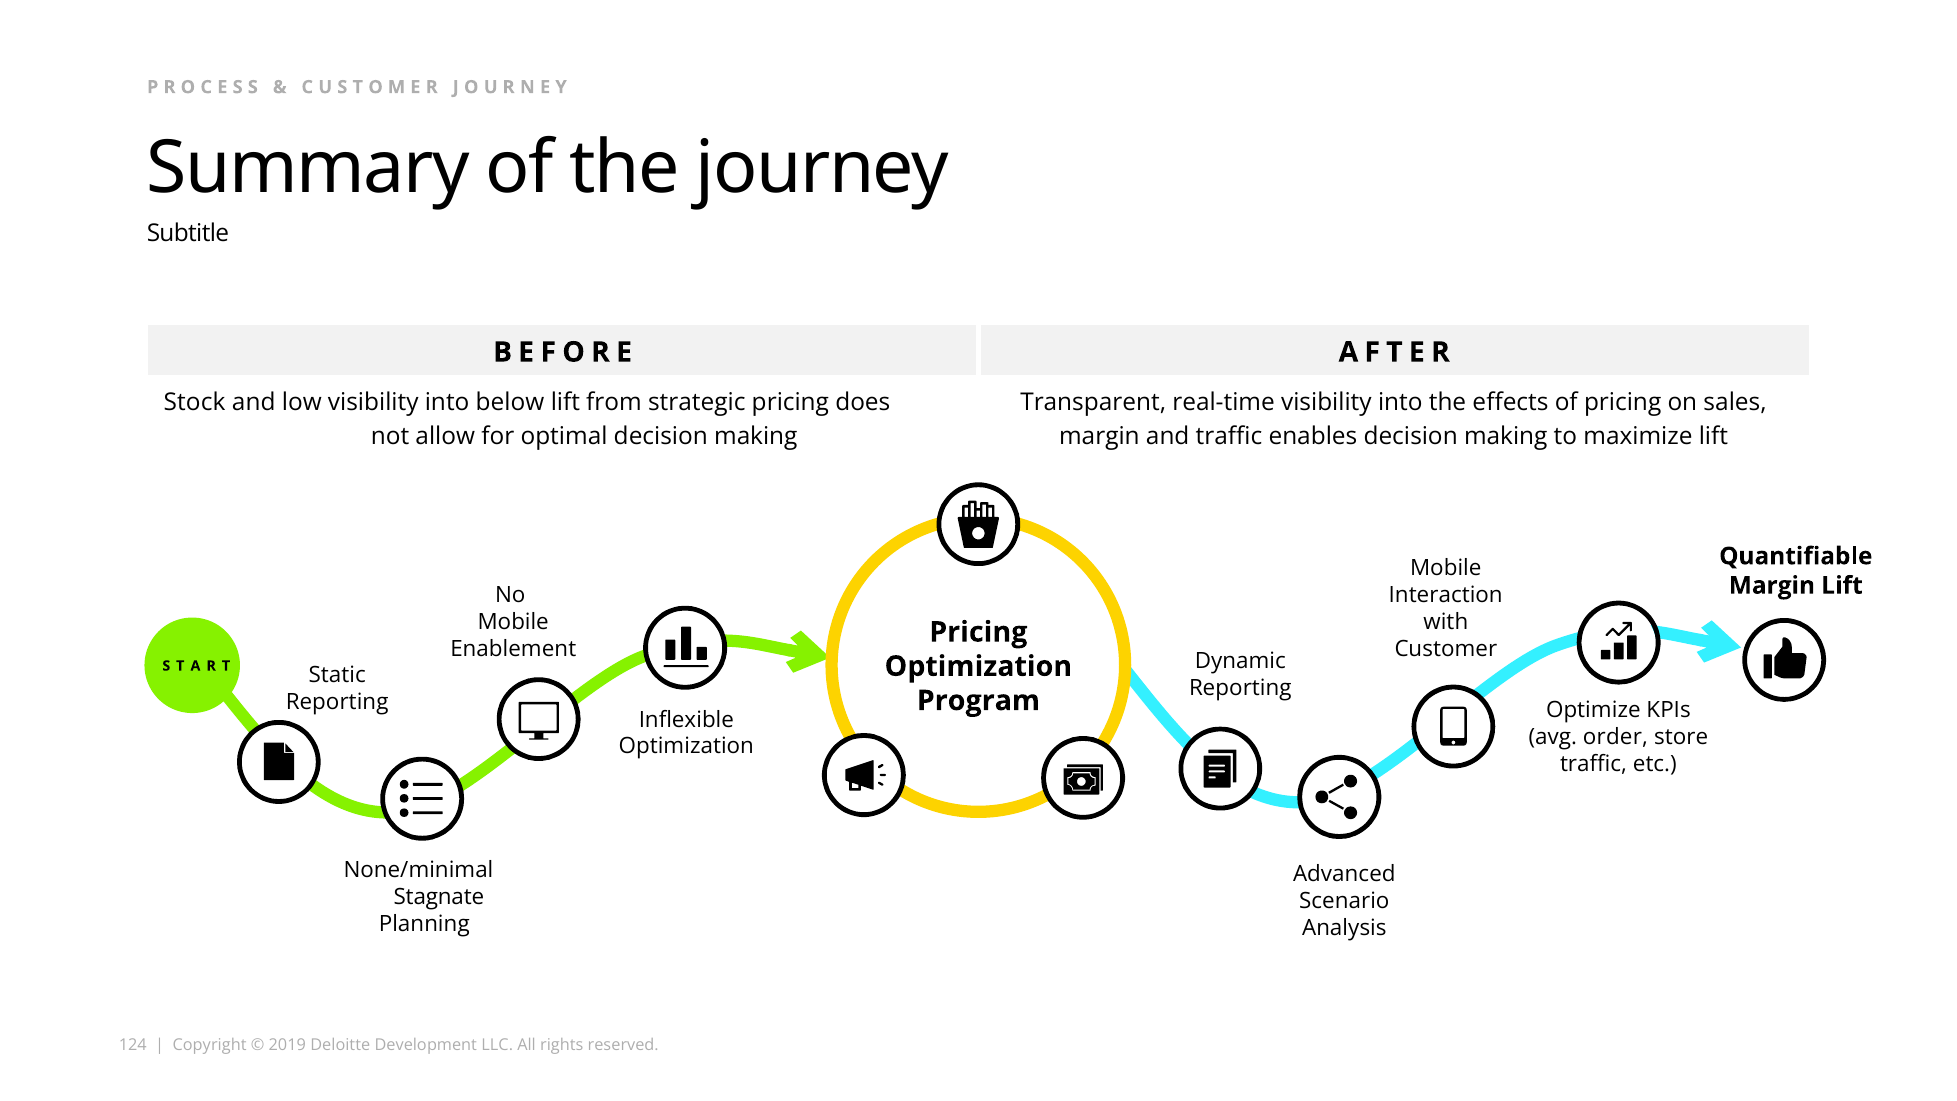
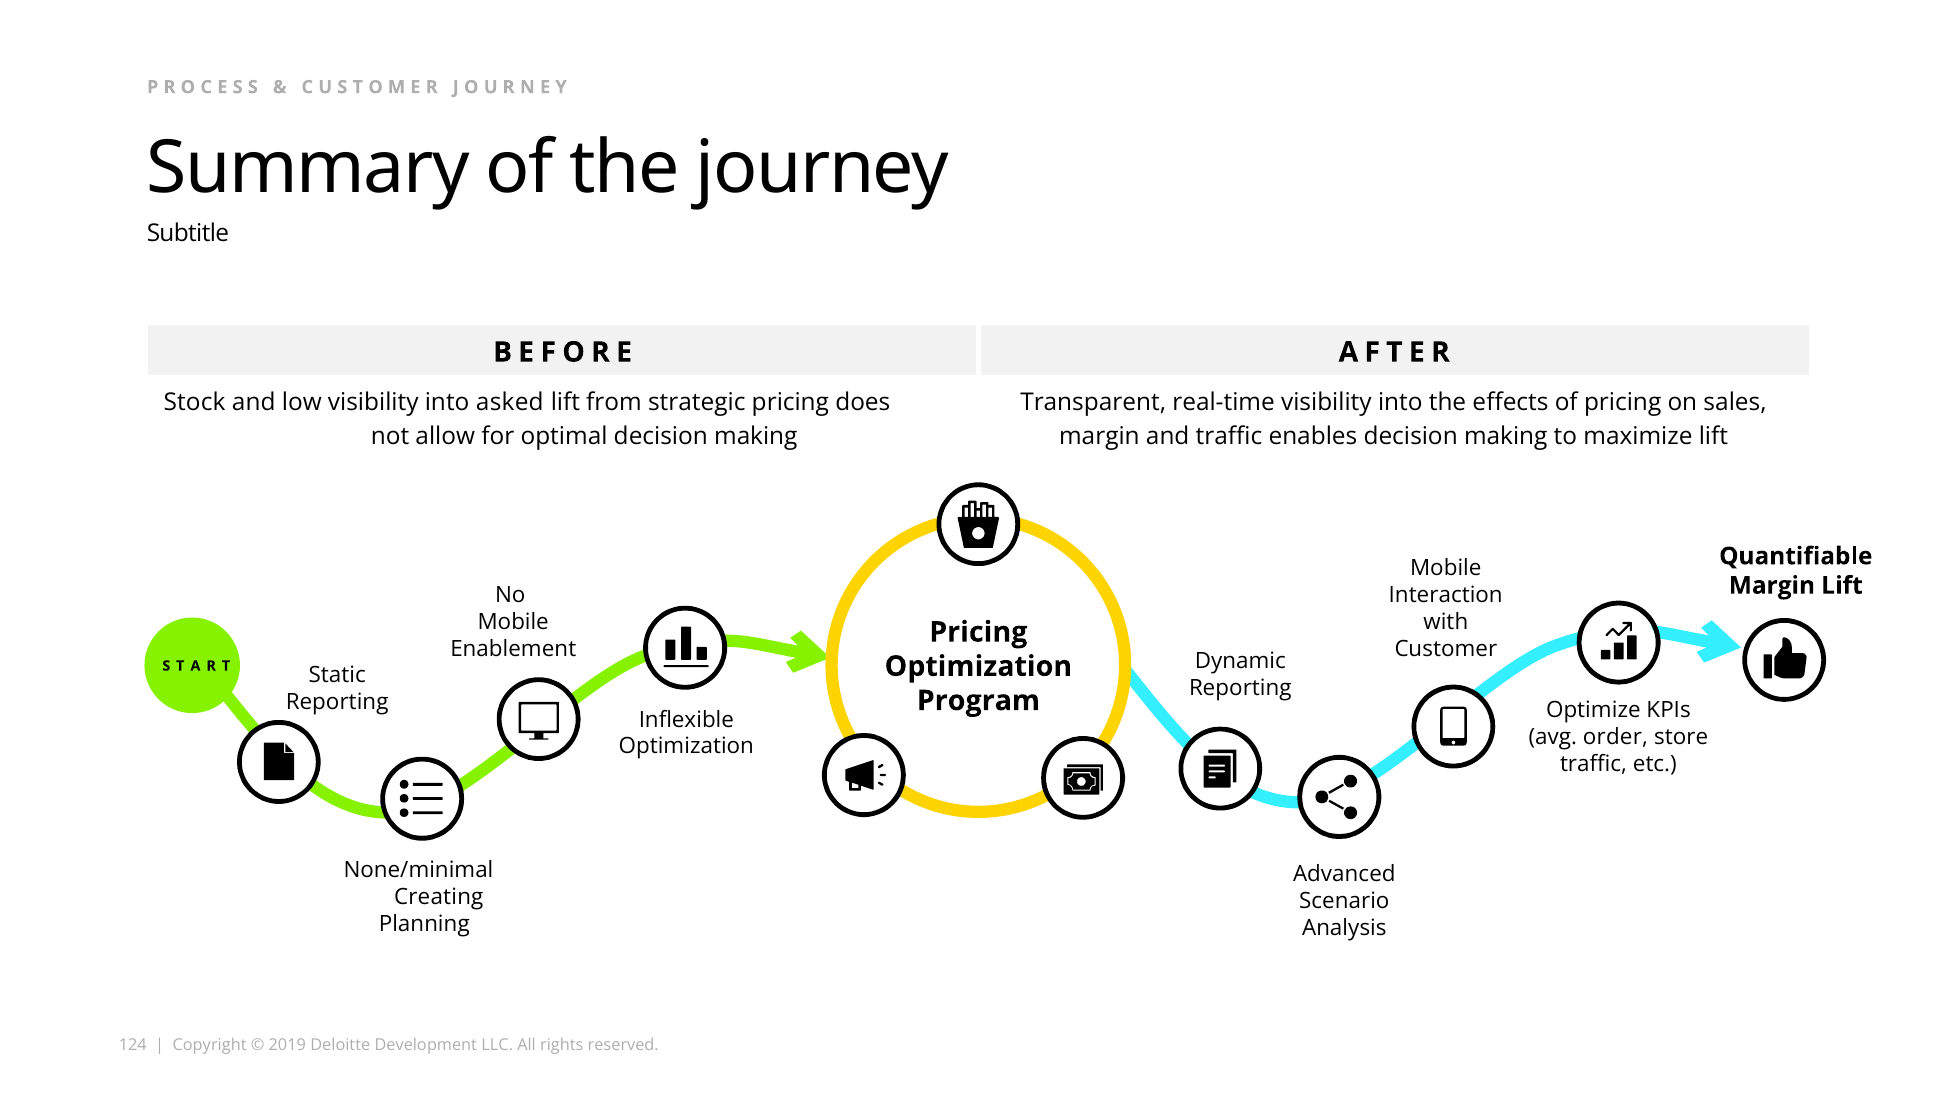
below: below -> asked (510, 403)
Stagnate: Stagnate -> Creating (439, 897)
